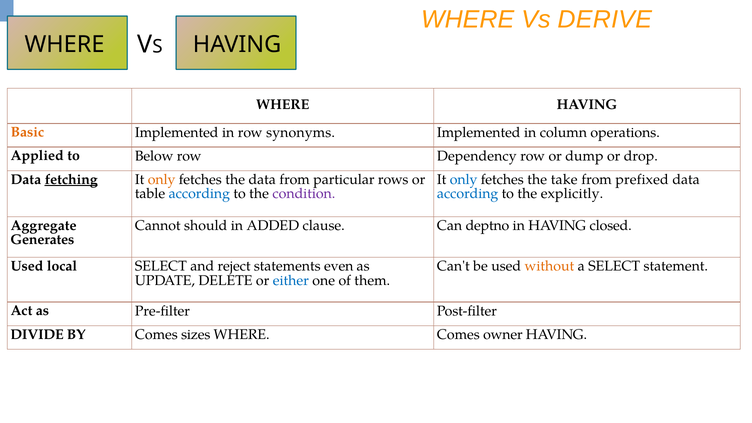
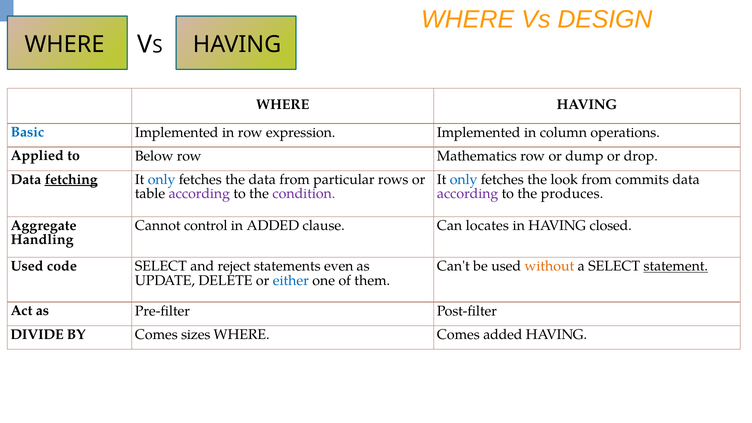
DERIVE: DERIVE -> DESIGN (605, 20)
Basic colour: orange -> blue (27, 132)
synonyms: synonyms -> expression (301, 132)
Dependency: Dependency -> Mathematics (477, 156)
only colour: orange -> blue (162, 179)
take: take -> look (564, 179)
prefixed: prefixed -> commits (642, 179)
according colour: blue -> purple (199, 194)
according colour: blue -> purple (468, 194)
explicitly: explicitly -> produces (572, 194)
should: should -> control (206, 226)
deptno: deptno -> locates (487, 226)
Generates: Generates -> Handling (42, 239)
local: local -> code (62, 266)
statement underline: none -> present (676, 266)
Comes owner: owner -> added (503, 334)
